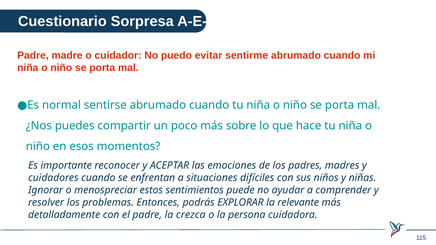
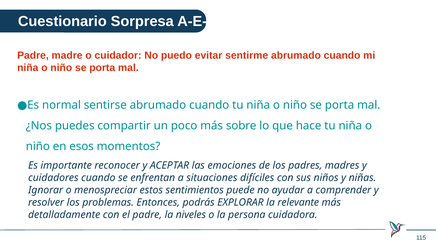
crezca: crezca -> niveles (191, 215)
